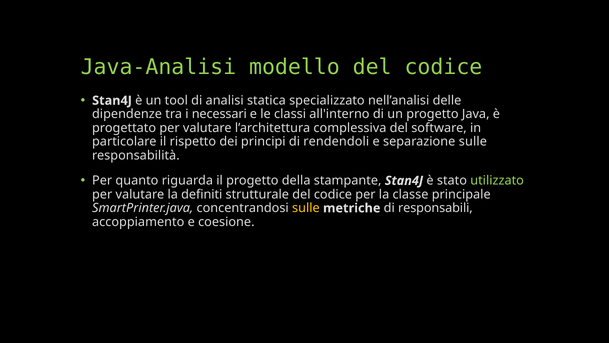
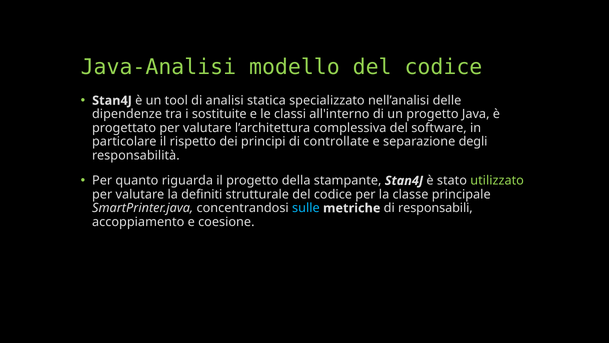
necessari: necessari -> sostituite (219, 114)
rendendoli: rendendoli -> controllate (336, 142)
separazione sulle: sulle -> degli (473, 142)
sulle colour: yellow -> light blue (306, 208)
